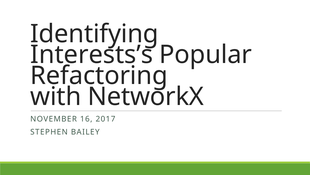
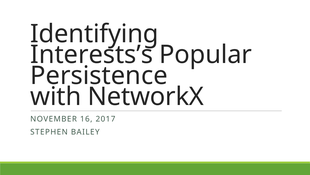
Refactoring: Refactoring -> Persistence (99, 75)
